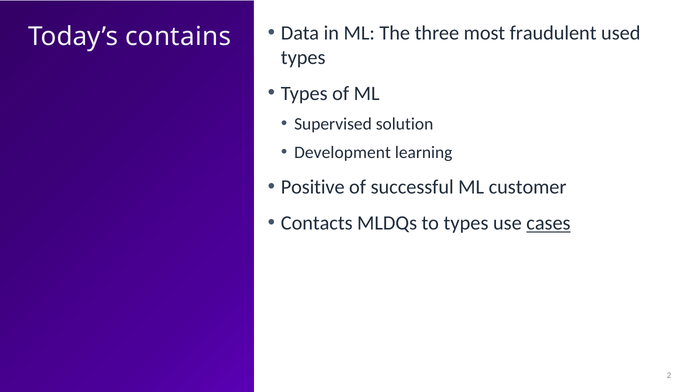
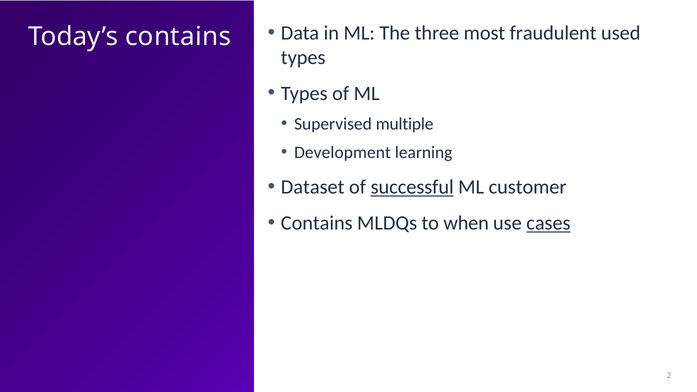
solution: solution -> multiple (405, 124)
Positive: Positive -> Dataset (313, 187)
successful underline: none -> present (412, 187)
Contacts: Contacts -> Contains (317, 223)
to types: types -> when (466, 223)
